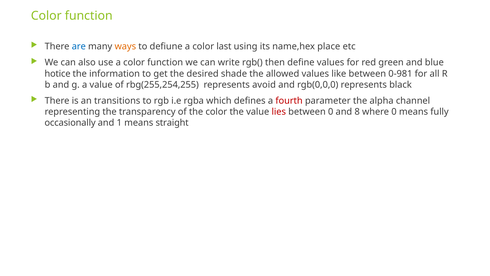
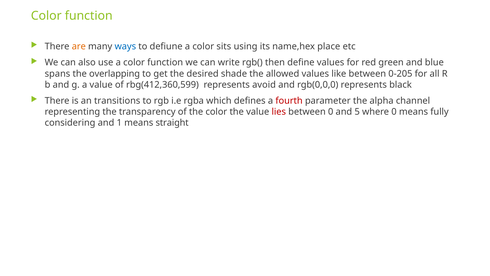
are colour: blue -> orange (79, 46)
ways colour: orange -> blue (125, 46)
last: last -> sits (224, 46)
hotice: hotice -> spans (57, 74)
information: information -> overlapping (115, 74)
0-981: 0-981 -> 0-205 (400, 74)
rbg(255,254,255: rbg(255,254,255 -> rbg(412,360,599 (162, 85)
8: 8 -> 5 (357, 112)
occasionally: occasionally -> considering (70, 123)
